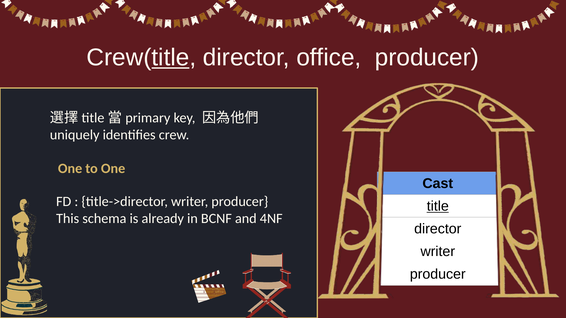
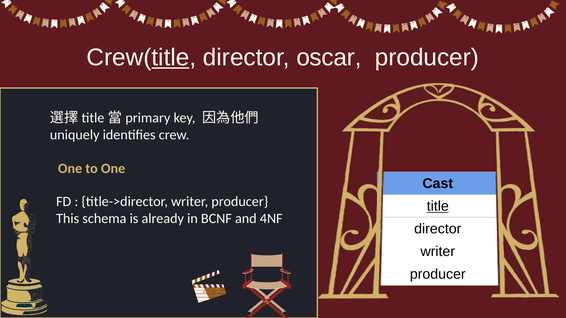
office: office -> oscar (329, 58)
